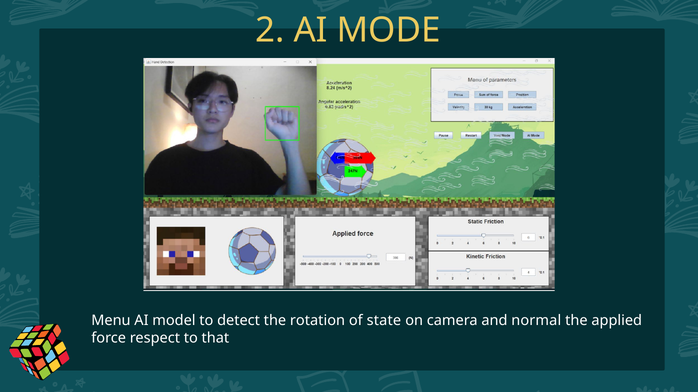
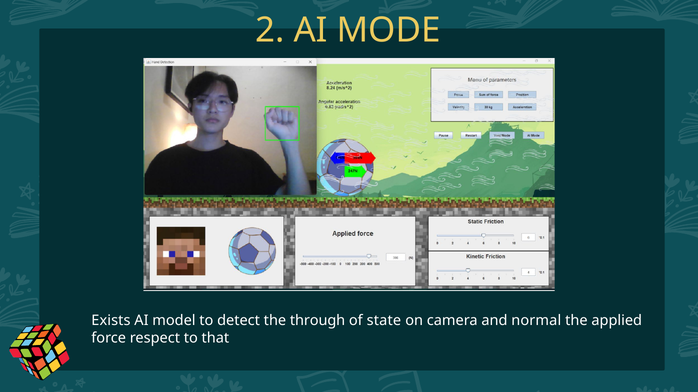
Menu: Menu -> Exists (111, 321)
rotation: rotation -> through (318, 321)
